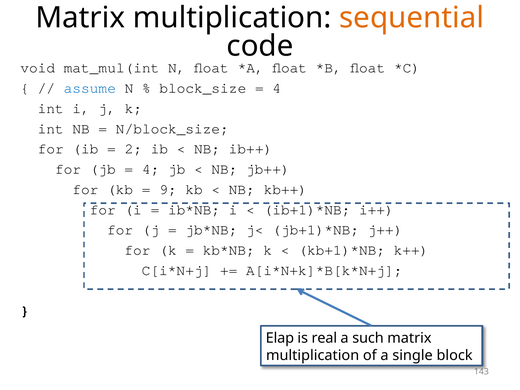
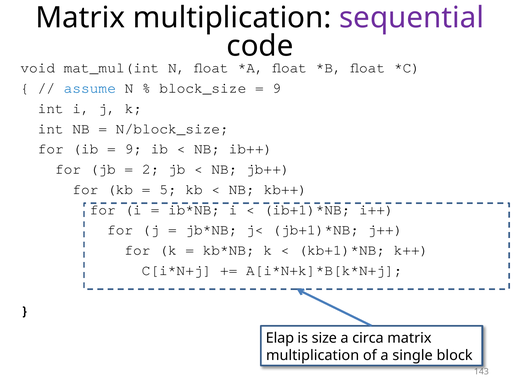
sequential colour: orange -> purple (412, 18)
4: 4 -> 9 (277, 88)
2: 2 -> 9 (133, 149)
4: 4 -> 2 (151, 169)
9: 9 -> 5 (168, 189)
real: real -> size (324, 338)
such: such -> circa (368, 338)
